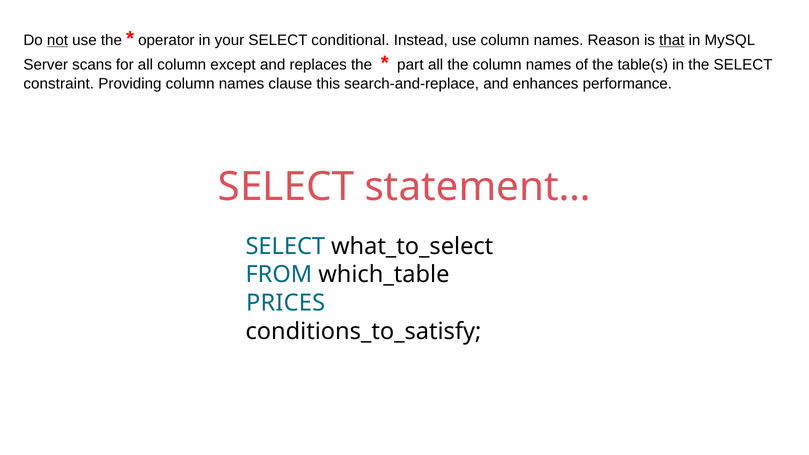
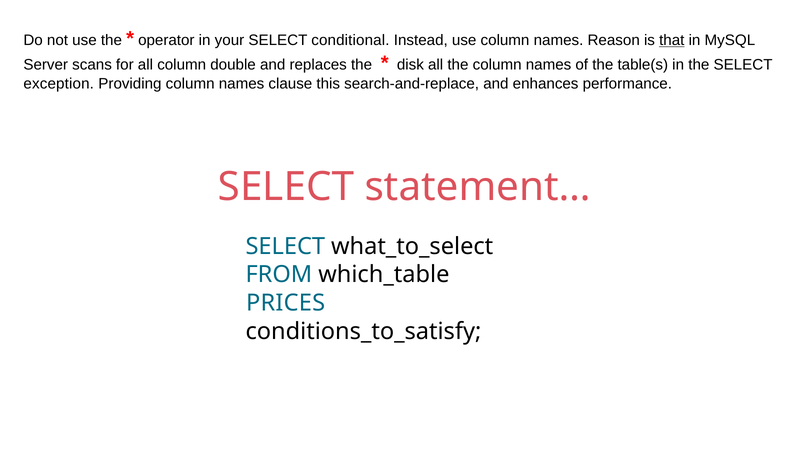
not underline: present -> none (58, 40)
except: except -> double (233, 65)
part: part -> disk (410, 65)
constraint: constraint -> exception (59, 84)
